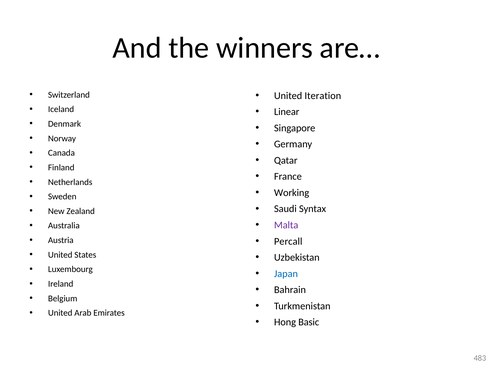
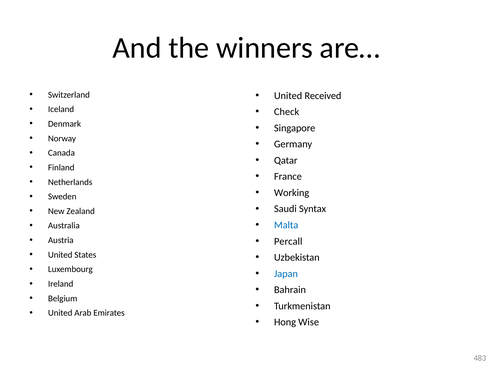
Iteration: Iteration -> Received (323, 96)
Linear: Linear -> Check (287, 112)
Malta colour: purple -> blue (286, 225)
Basic: Basic -> Wise (309, 322)
